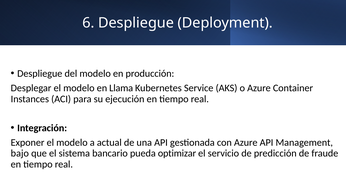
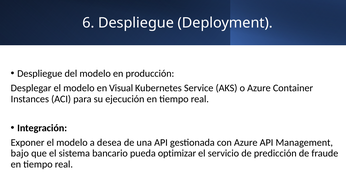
Llama: Llama -> Visual (121, 88)
actual: actual -> desea (109, 142)
